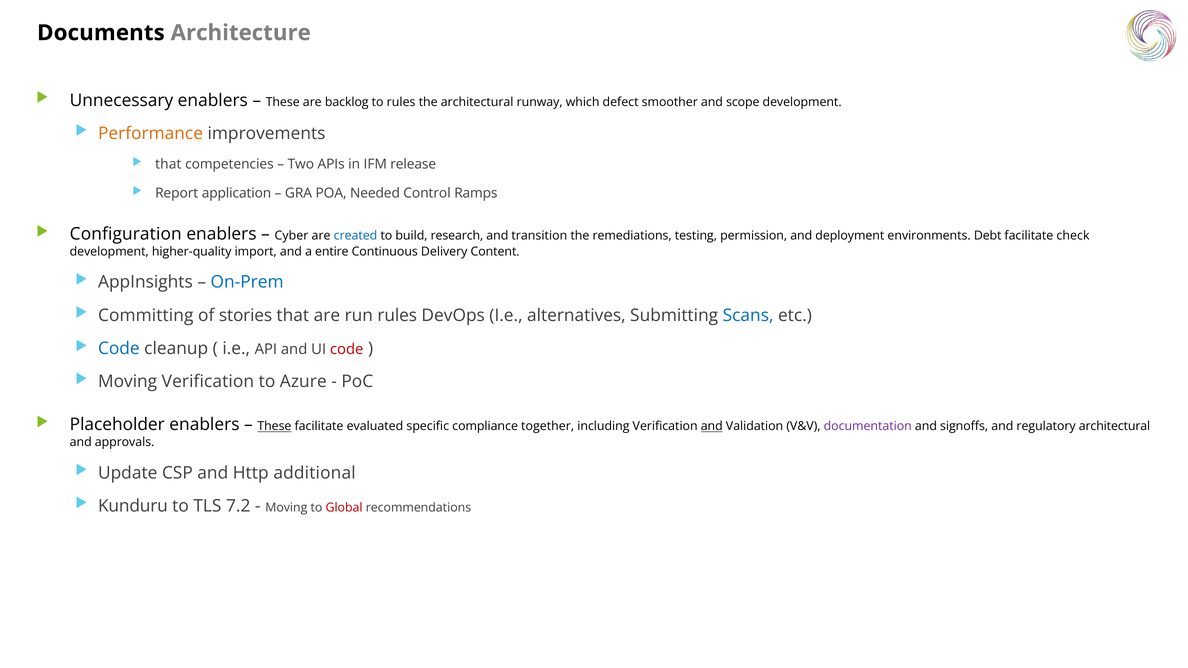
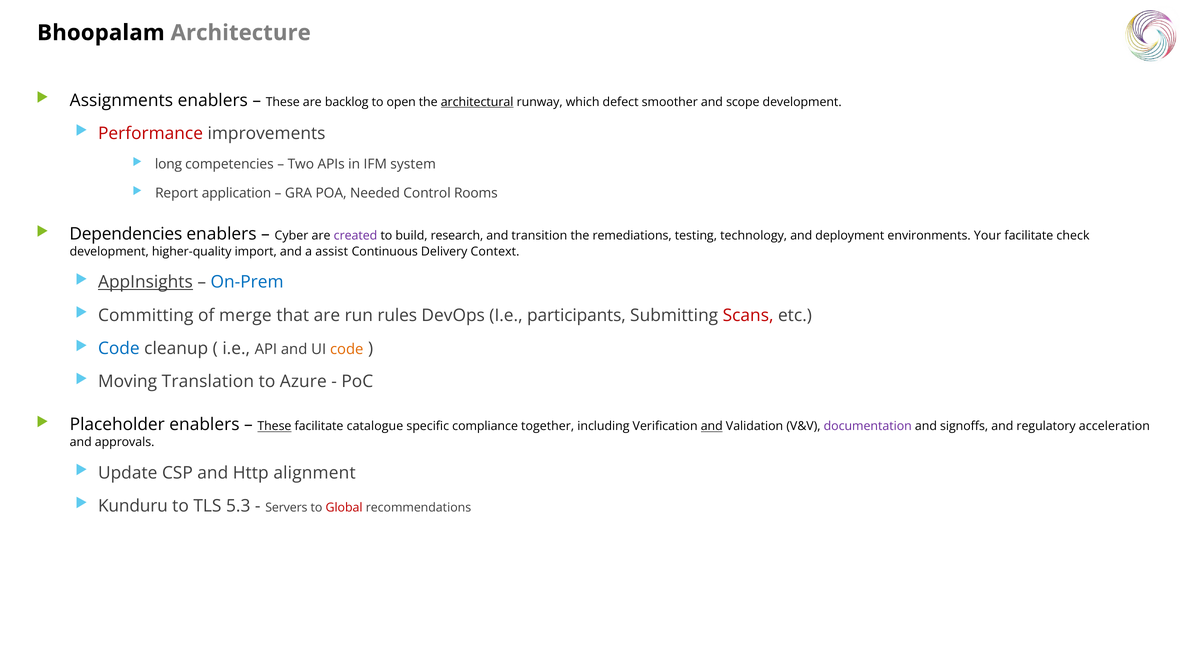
Documents: Documents -> Bhoopalam (101, 33)
Unnecessary: Unnecessary -> Assignments (121, 100)
to rules: rules -> open (401, 102)
architectural underline: none -> present (477, 102)
Performance colour: orange -> red (151, 134)
that: that -> long (168, 164)
release: release -> system (413, 164)
Ramps: Ramps -> Rooms (476, 193)
Configuration: Configuration -> Dependencies (126, 234)
created colour: blue -> purple (356, 236)
permission: permission -> technology (754, 236)
Debt: Debt -> Your (988, 236)
entire: entire -> assist (332, 252)
Content: Content -> Context (495, 252)
AppInsights underline: none -> present (145, 282)
stories: stories -> merge (245, 315)
alternatives: alternatives -> participants (576, 315)
Scans colour: blue -> red (748, 315)
code colour: red -> orange (347, 349)
Moving Verification: Verification -> Translation (208, 382)
evaluated: evaluated -> catalogue (375, 427)
regulatory architectural: architectural -> acceleration (1114, 427)
additional: additional -> alignment (315, 473)
7.2: 7.2 -> 5.3 (238, 506)
Moving: Moving -> Servers (286, 508)
